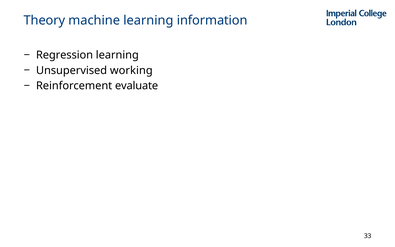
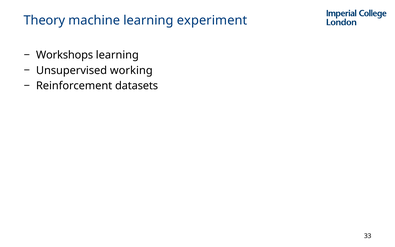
information: information -> experiment (212, 20)
Regression: Regression -> Workshops (65, 55)
evaluate: evaluate -> datasets (137, 86)
